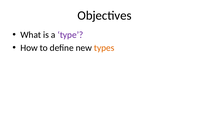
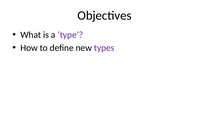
types colour: orange -> purple (104, 48)
